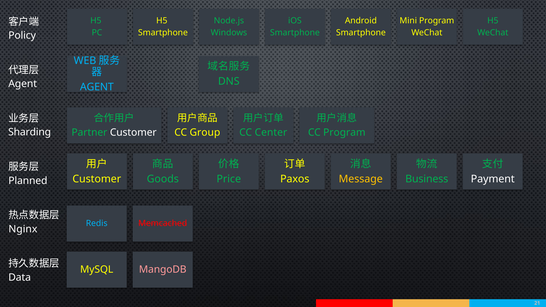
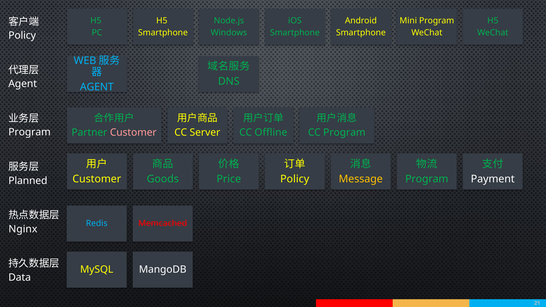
Sharding: Sharding -> Program (30, 132)
Customer colour: white -> pink (133, 133)
Group: Group -> Server (205, 133)
Center: Center -> Offline (271, 133)
Paxos: Paxos -> Policy (295, 179)
Business: Business -> Program (427, 179)
MangoDB colour: pink -> white (163, 270)
